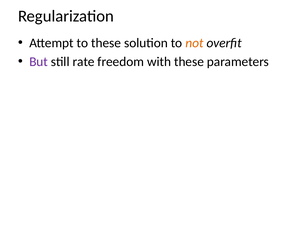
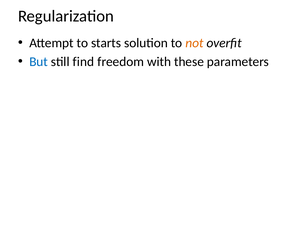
to these: these -> starts (106, 43)
But colour: purple -> blue (39, 62)
rate: rate -> find (83, 62)
